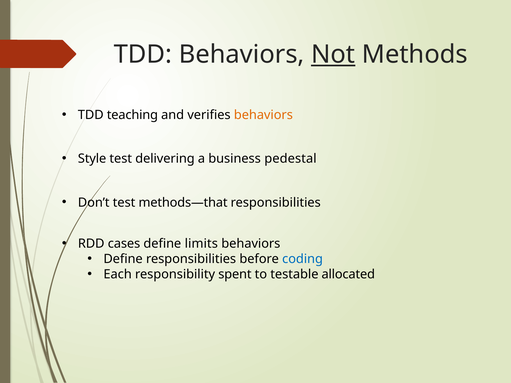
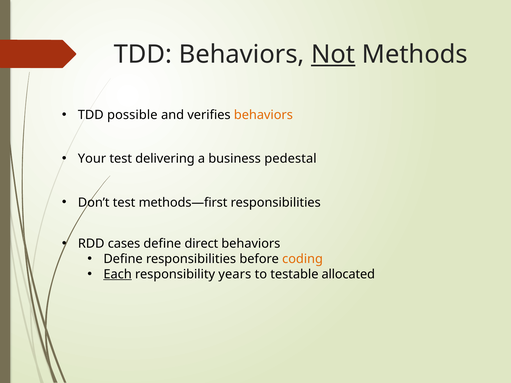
teaching: teaching -> possible (132, 115)
Style: Style -> Your (92, 159)
methods—that: methods—that -> methods—first (183, 203)
limits: limits -> direct (201, 244)
coding colour: blue -> orange (303, 259)
Each underline: none -> present (118, 274)
spent: spent -> years (235, 274)
